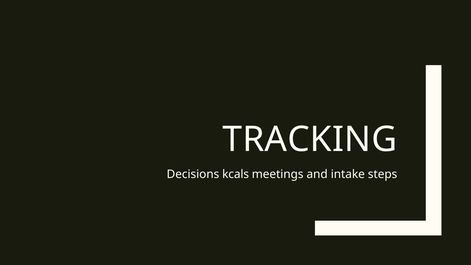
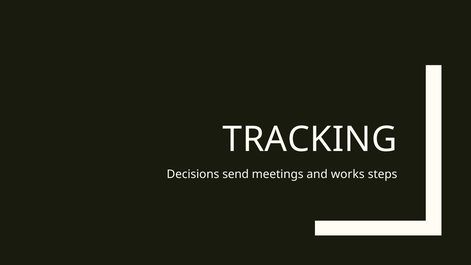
kcals: kcals -> send (236, 174)
intake: intake -> works (348, 174)
